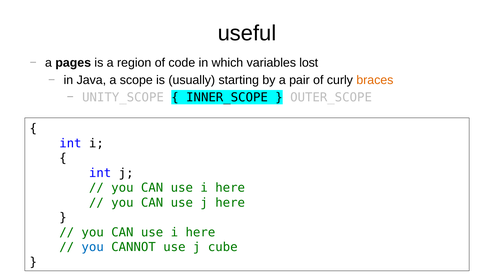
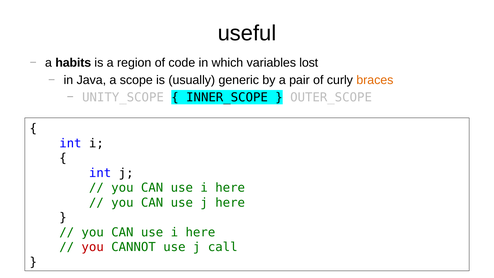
pages: pages -> habits (73, 63)
starting: starting -> generic (239, 80)
you colour: blue -> red (93, 247)
cube: cube -> call (223, 247)
